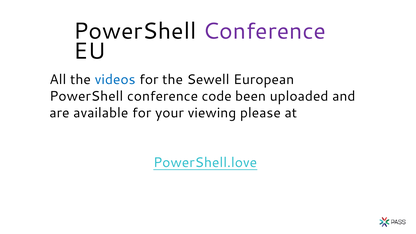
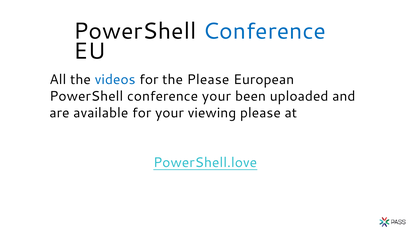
Conference colour: purple -> blue (264, 31)
the Sewell: Sewell -> Please (208, 80)
conference code: code -> your (216, 96)
